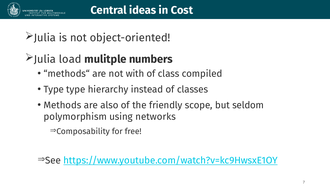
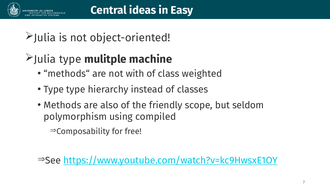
Cost: Cost -> Easy (182, 10)
Julia load: load -> type (70, 59)
numbers: numbers -> machine (151, 59)
compiled: compiled -> weighted (202, 74)
networks: networks -> compiled (156, 116)
